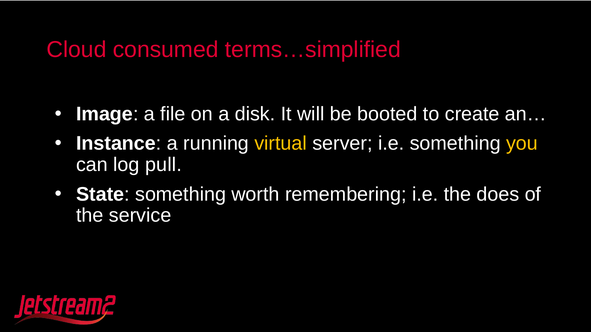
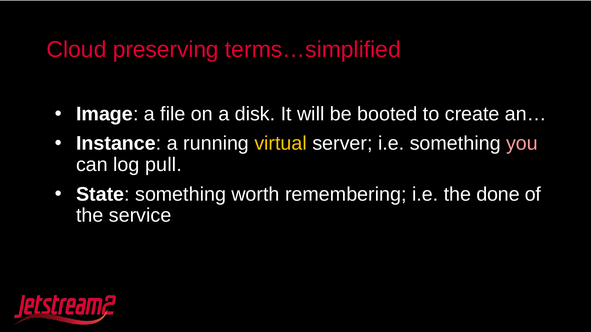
consumed: consumed -> preserving (166, 50)
you colour: yellow -> pink (522, 144)
does: does -> done (498, 194)
